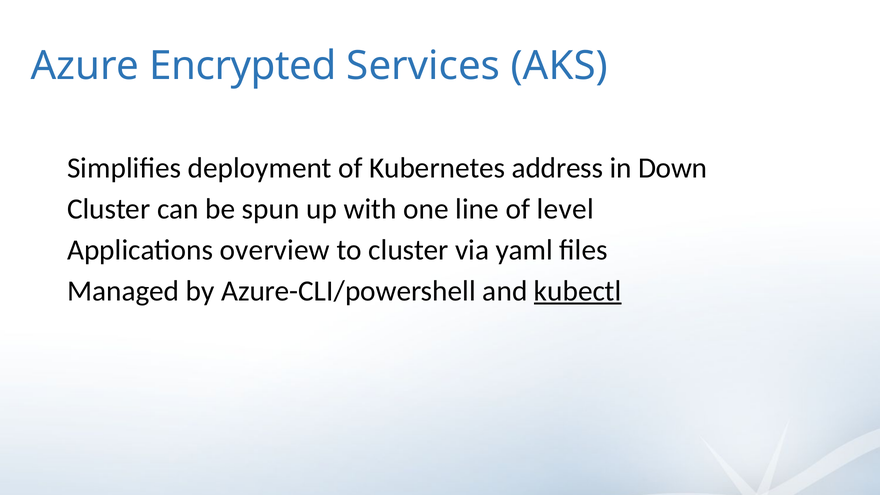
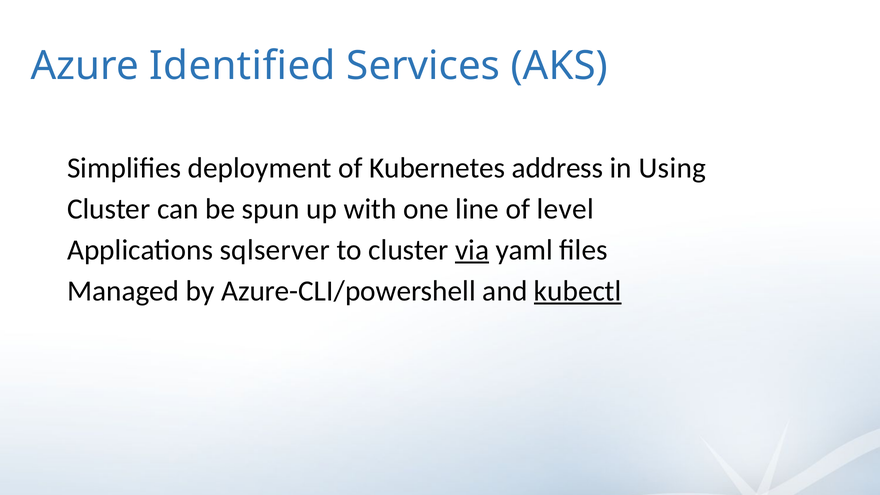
Encrypted: Encrypted -> Identified (242, 66)
Down: Down -> Using (672, 168)
overview: overview -> sqlserver (275, 250)
via underline: none -> present (472, 250)
